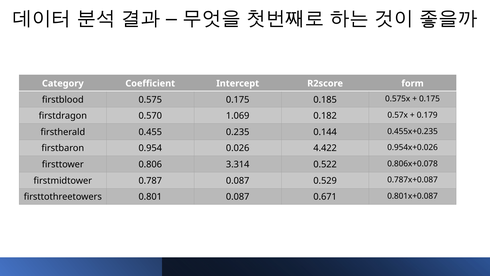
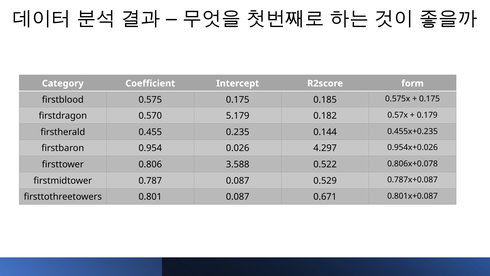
1.069: 1.069 -> 5.179 (238, 116)
4.422: 4.422 -> 4.297 (325, 148)
3.314: 3.314 -> 3.588 (238, 164)
